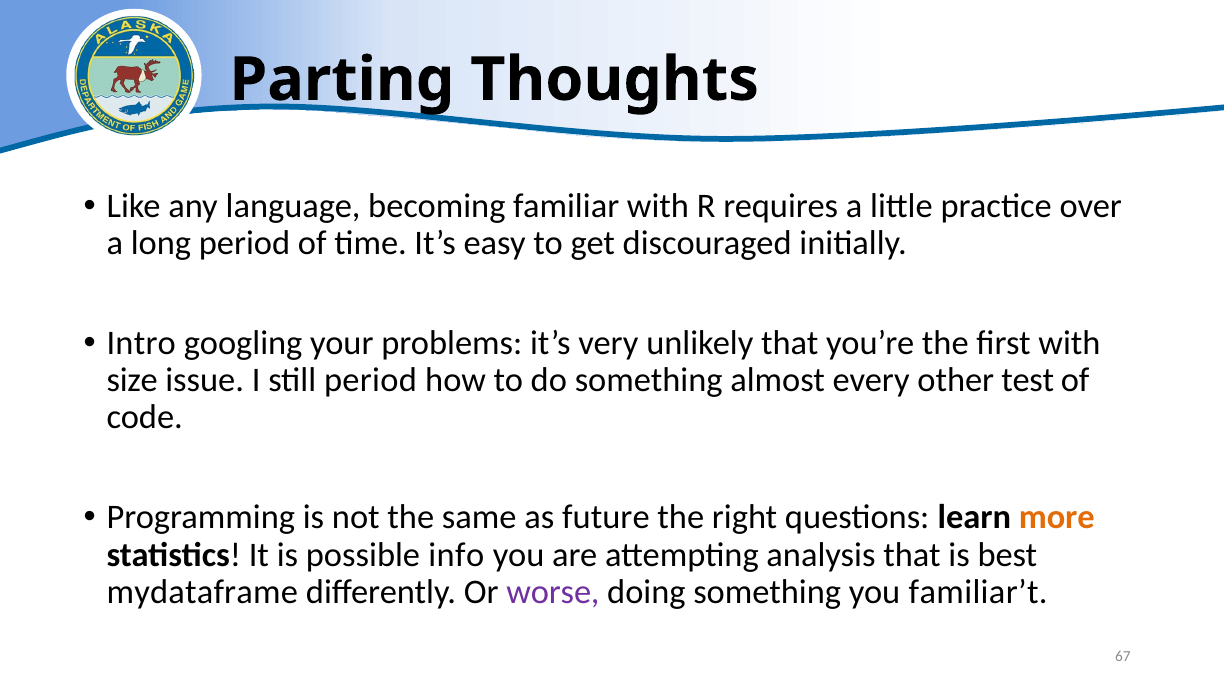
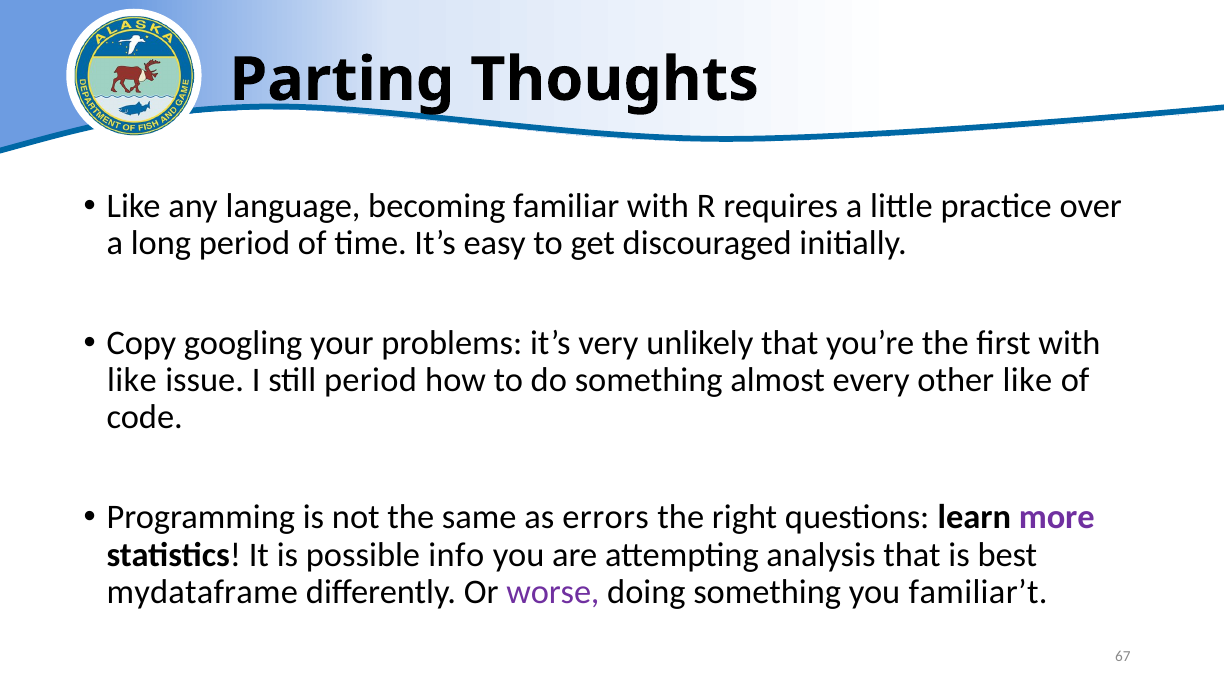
Intro: Intro -> Copy (141, 343)
size: size -> like (132, 381)
other test: test -> like (1027, 381)
future: future -> errors (606, 518)
more colour: orange -> purple (1057, 518)
